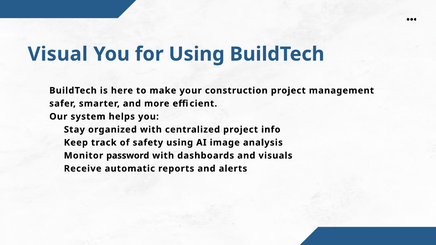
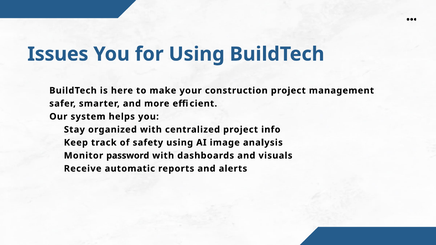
Visual: Visual -> Issues (58, 54)
